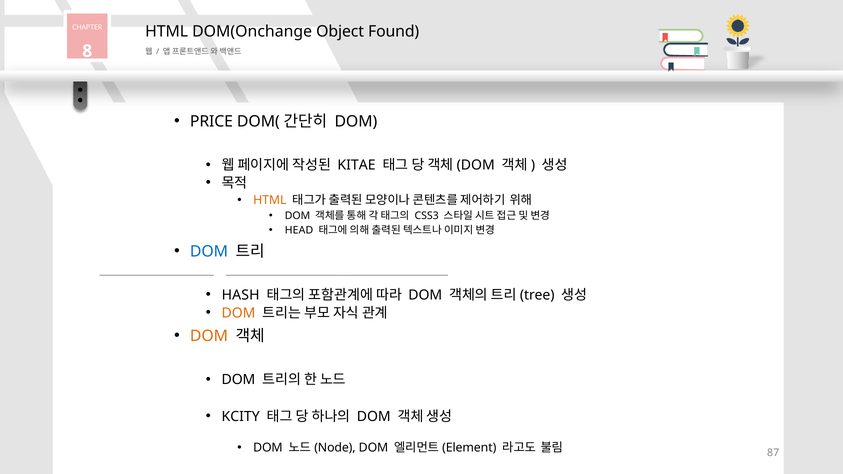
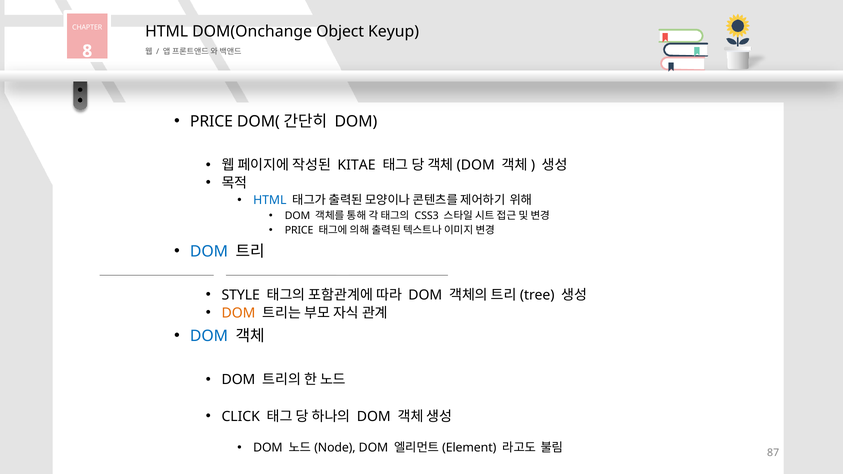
Found: Found -> Keyup (394, 31)
HTML colour: orange -> blue (270, 200)
HEAD: HEAD -> PRICE (299, 230)
HASH: HASH -> STYLE (241, 295)
DOM colour: orange -> blue (209, 336)
KCITY: KCITY -> CLICK (241, 417)
